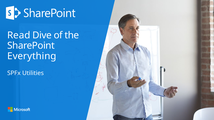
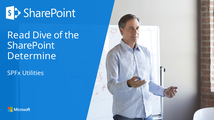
Everything: Everything -> Determine (32, 56)
